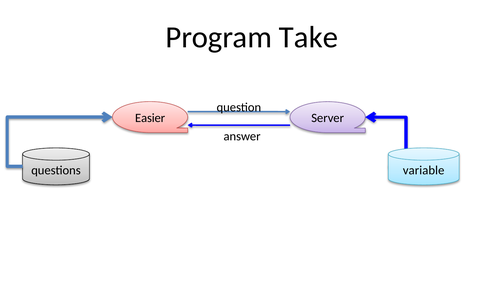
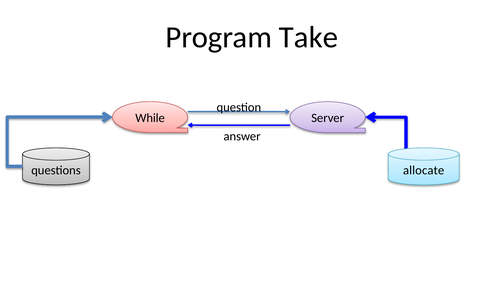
Easier: Easier -> While (150, 118)
variable: variable -> allocate (424, 170)
